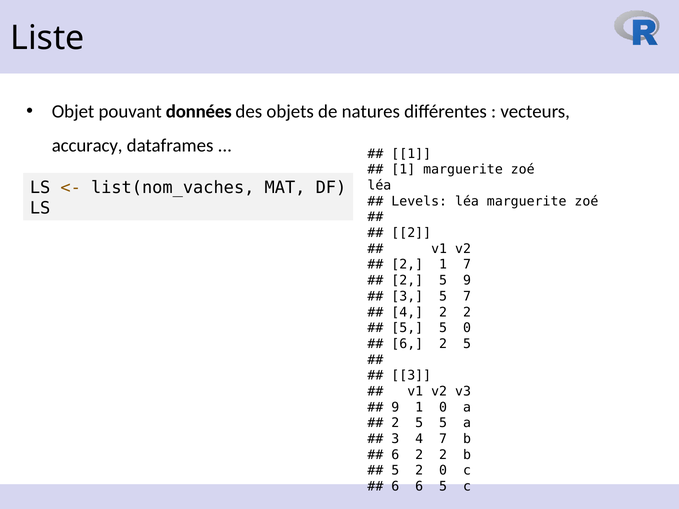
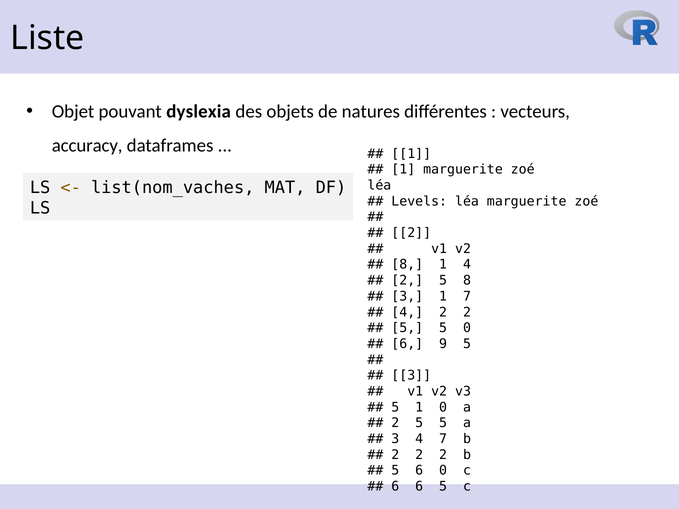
données: données -> dyslexia (199, 112)
2: 2 -> 8 (407, 265)
1 7: 7 -> 4 (467, 265)
5 9: 9 -> 8 (467, 281)
3 5: 5 -> 1 (443, 296)
2: 2 -> 9 (443, 344)
9: 9 -> 5 (395, 407)
6: 6 -> 2 (395, 455)
5 2: 2 -> 6 (419, 471)
